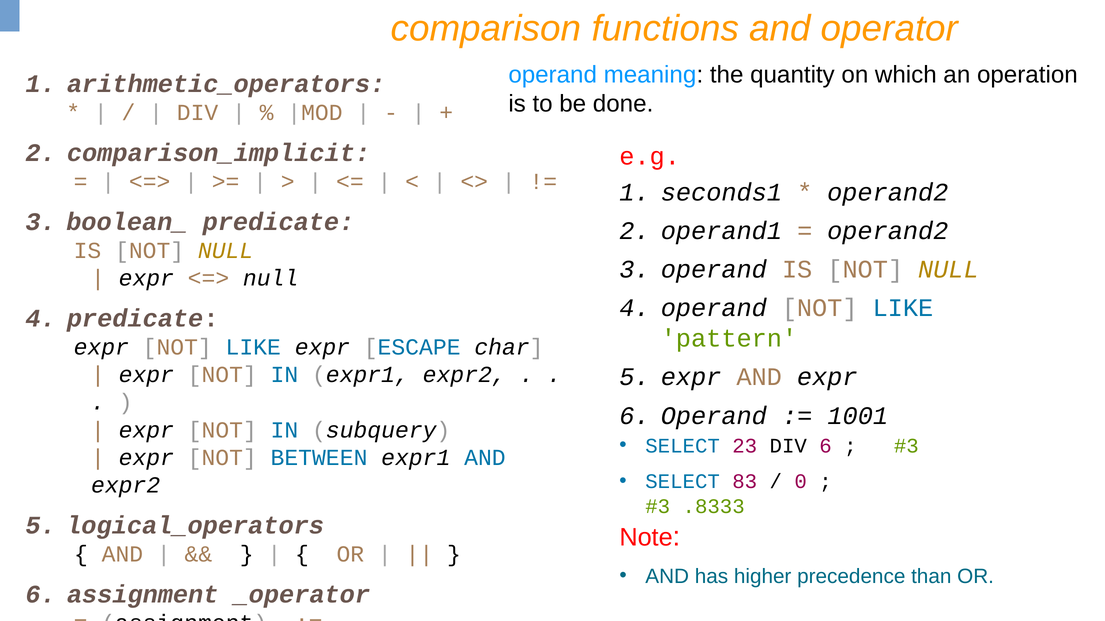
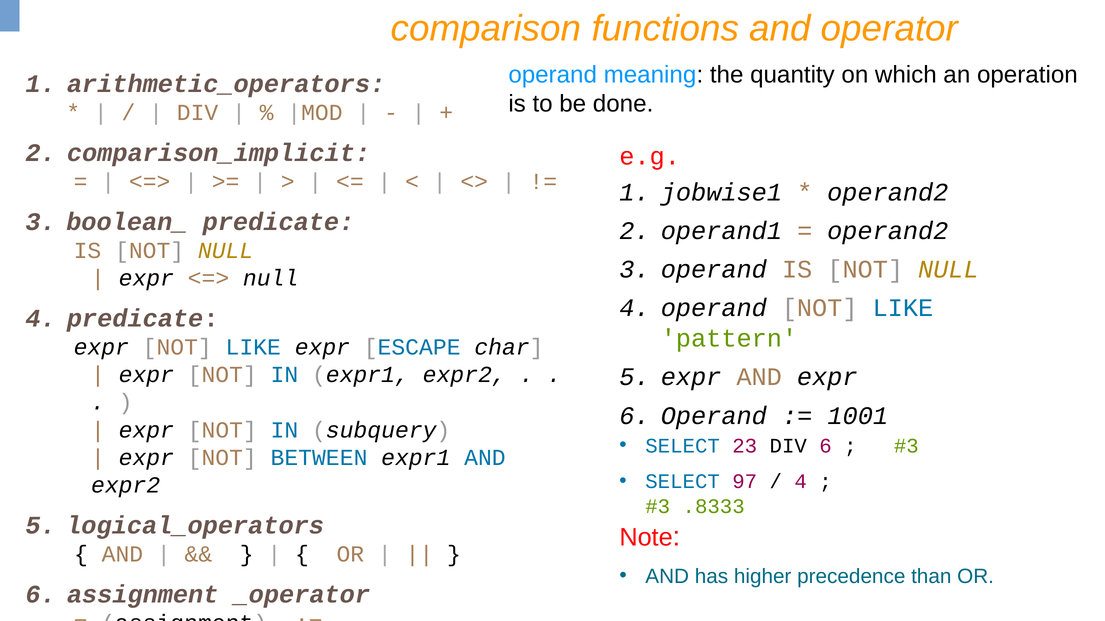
seconds1: seconds1 -> jobwise1 (721, 192)
83: 83 -> 97 (745, 482)
0: 0 -> 4 (801, 482)
